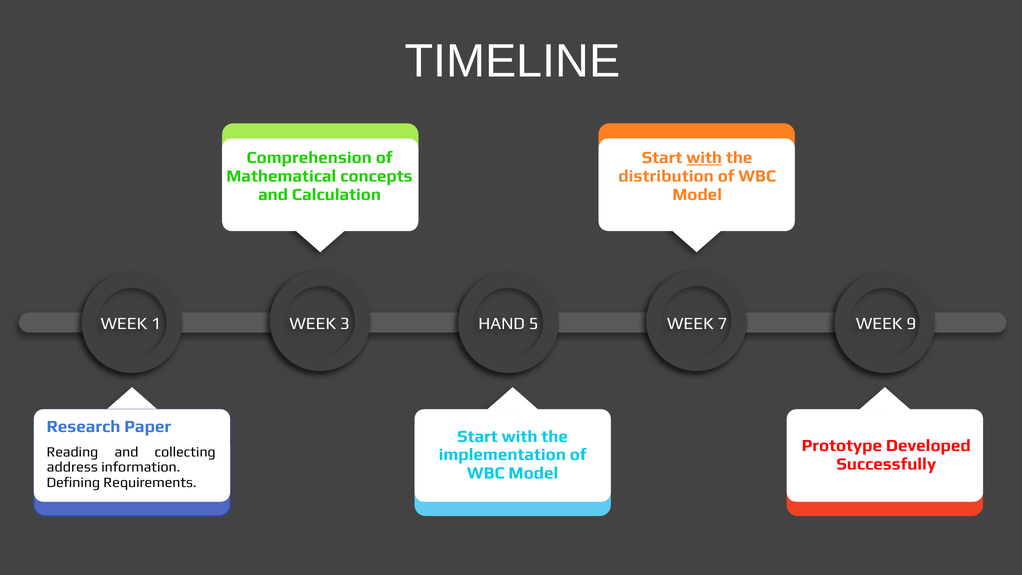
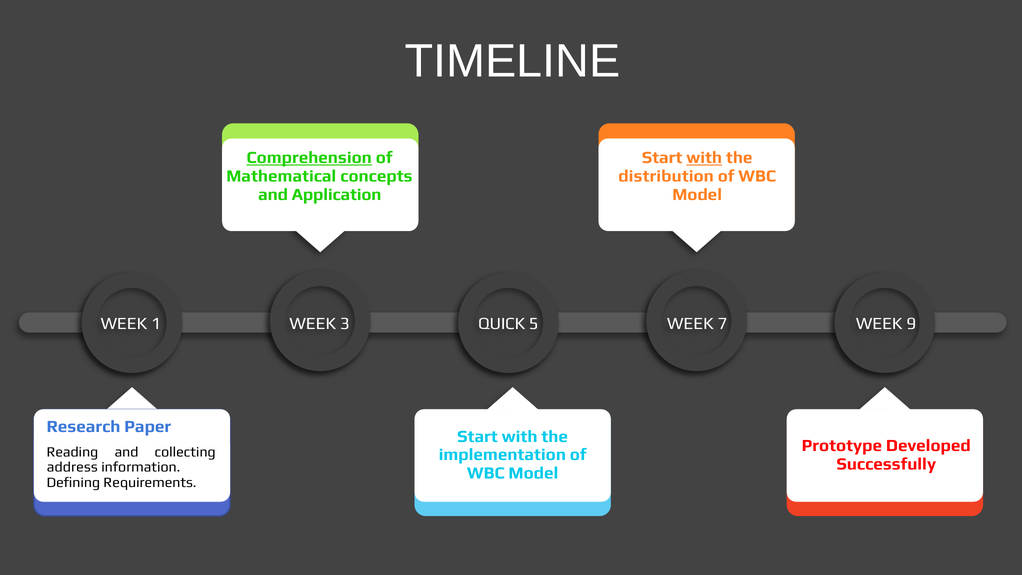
Comprehension underline: none -> present (309, 158)
Calculation: Calculation -> Application (337, 194)
HAND: HAND -> QUICK (502, 323)
